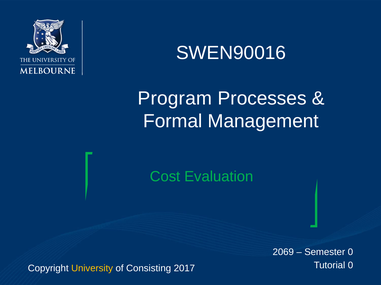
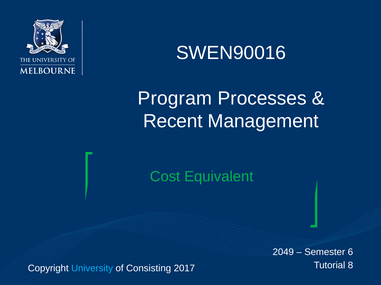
Formal: Formal -> Recent (173, 121)
Evaluation: Evaluation -> Equivalent (219, 177)
2069: 2069 -> 2049 (283, 253)
Semester 0: 0 -> 6 (350, 253)
Tutorial 0: 0 -> 8 (350, 266)
University colour: yellow -> light blue (92, 269)
